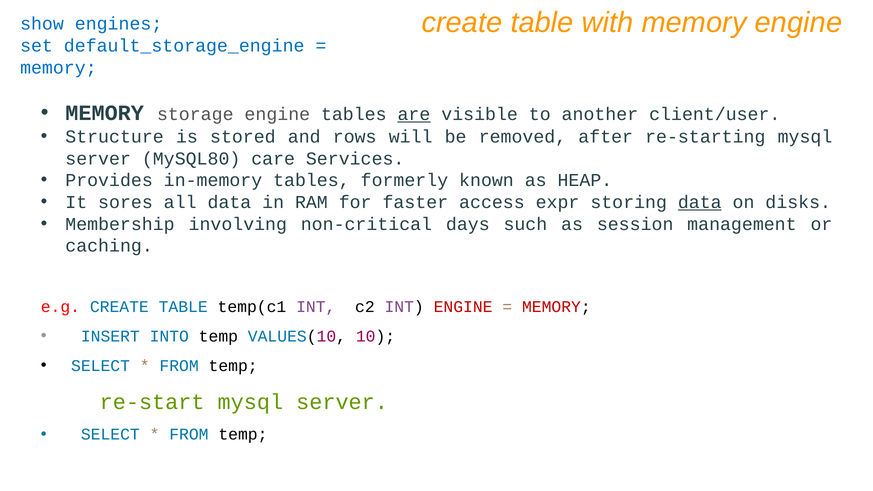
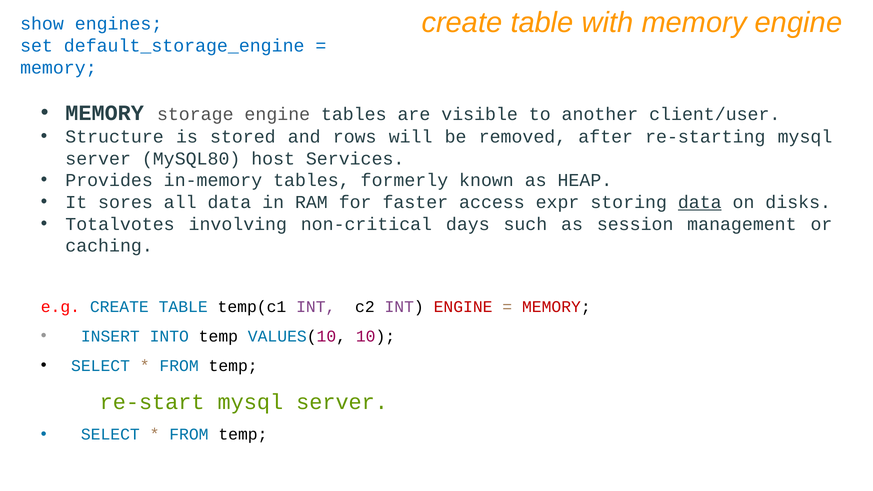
are underline: present -> none (414, 114)
care: care -> host (273, 159)
Membership: Membership -> Totalvotes (120, 224)
